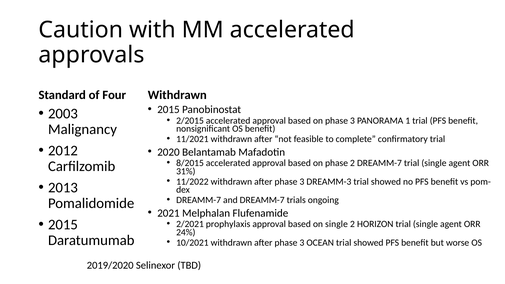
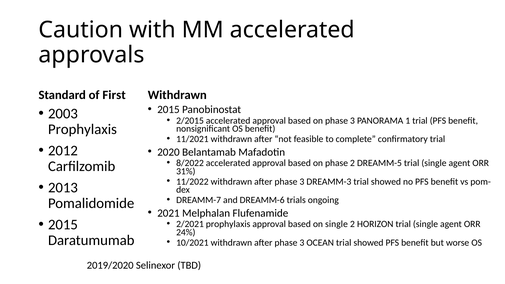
Four: Four -> First (114, 95)
Malignancy: Malignancy -> Prophylaxis (82, 129)
8/2015: 8/2015 -> 8/2022 (190, 163)
2 DREAMM-7: DREAMM-7 -> DREAMM-5 (379, 163)
and DREAMM-7: DREAMM-7 -> DREAMM-6 (262, 200)
